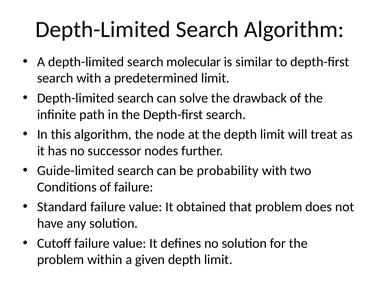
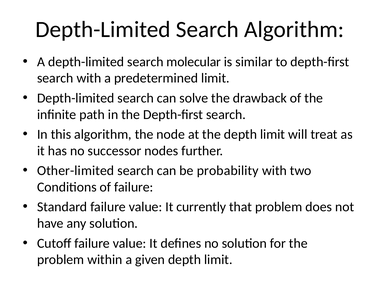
Guide-limited: Guide-limited -> Other-limited (76, 171)
obtained: obtained -> currently (201, 207)
